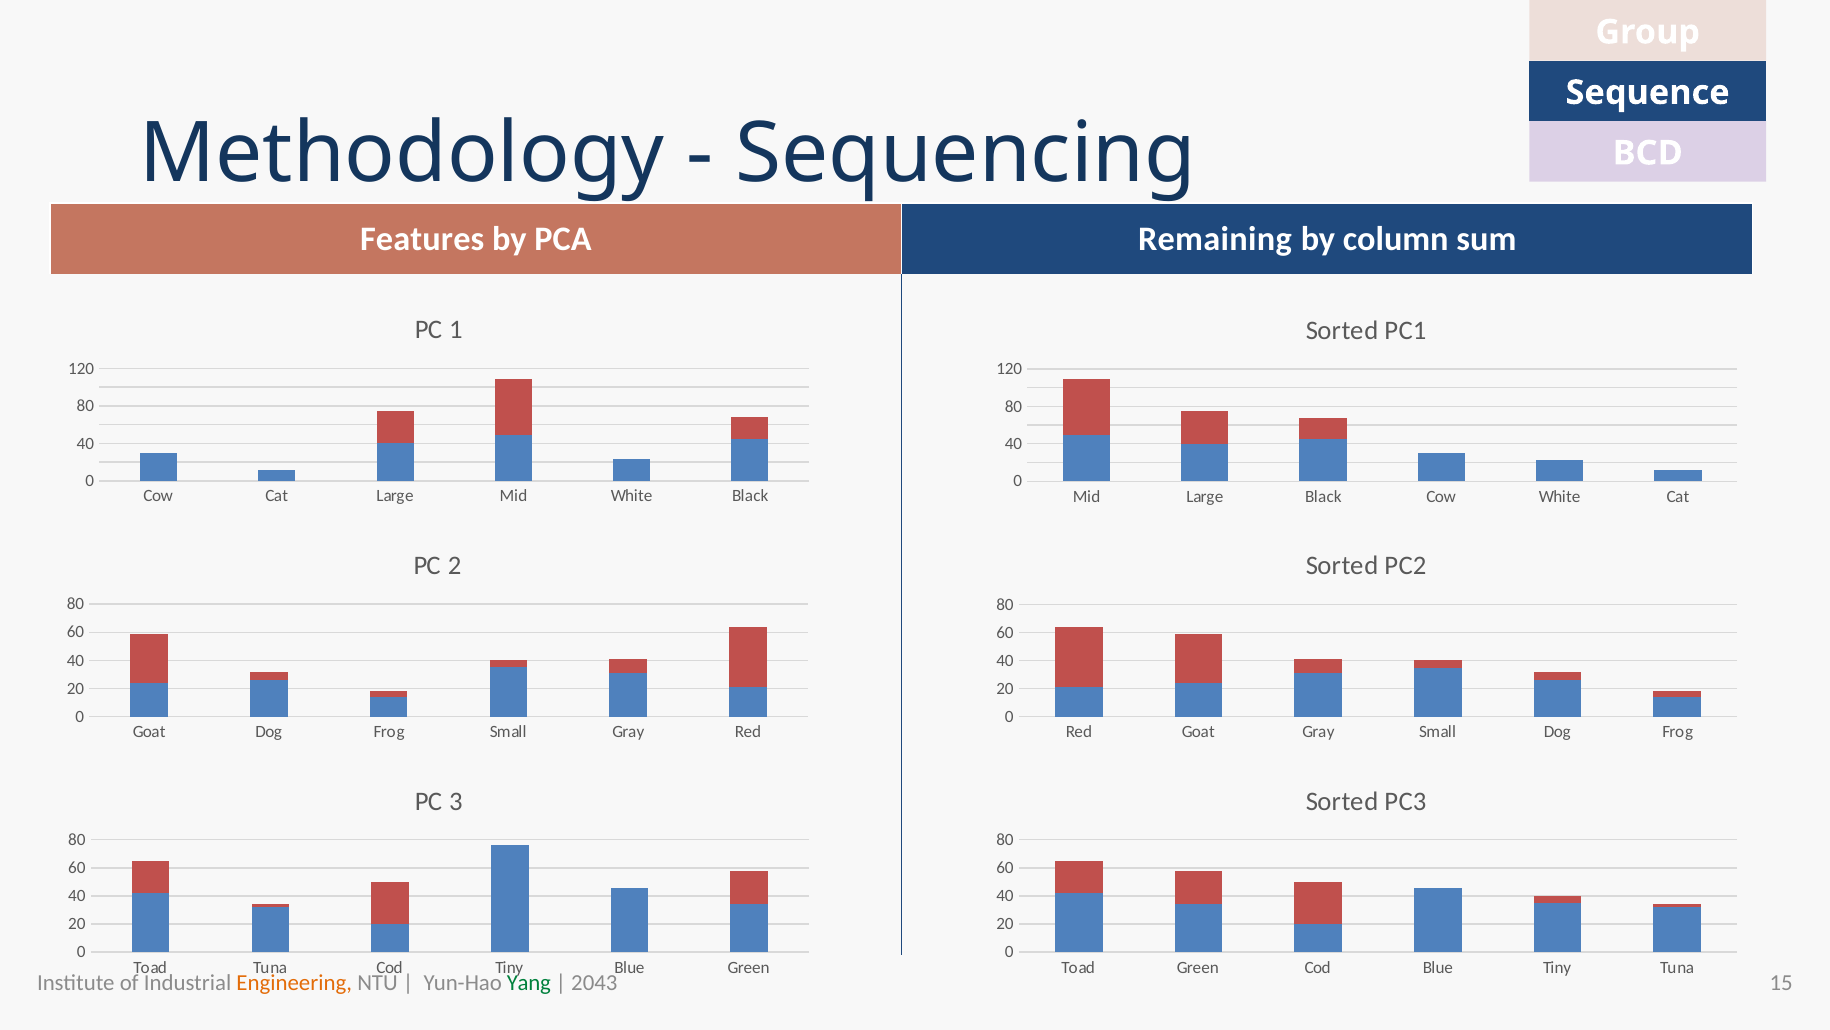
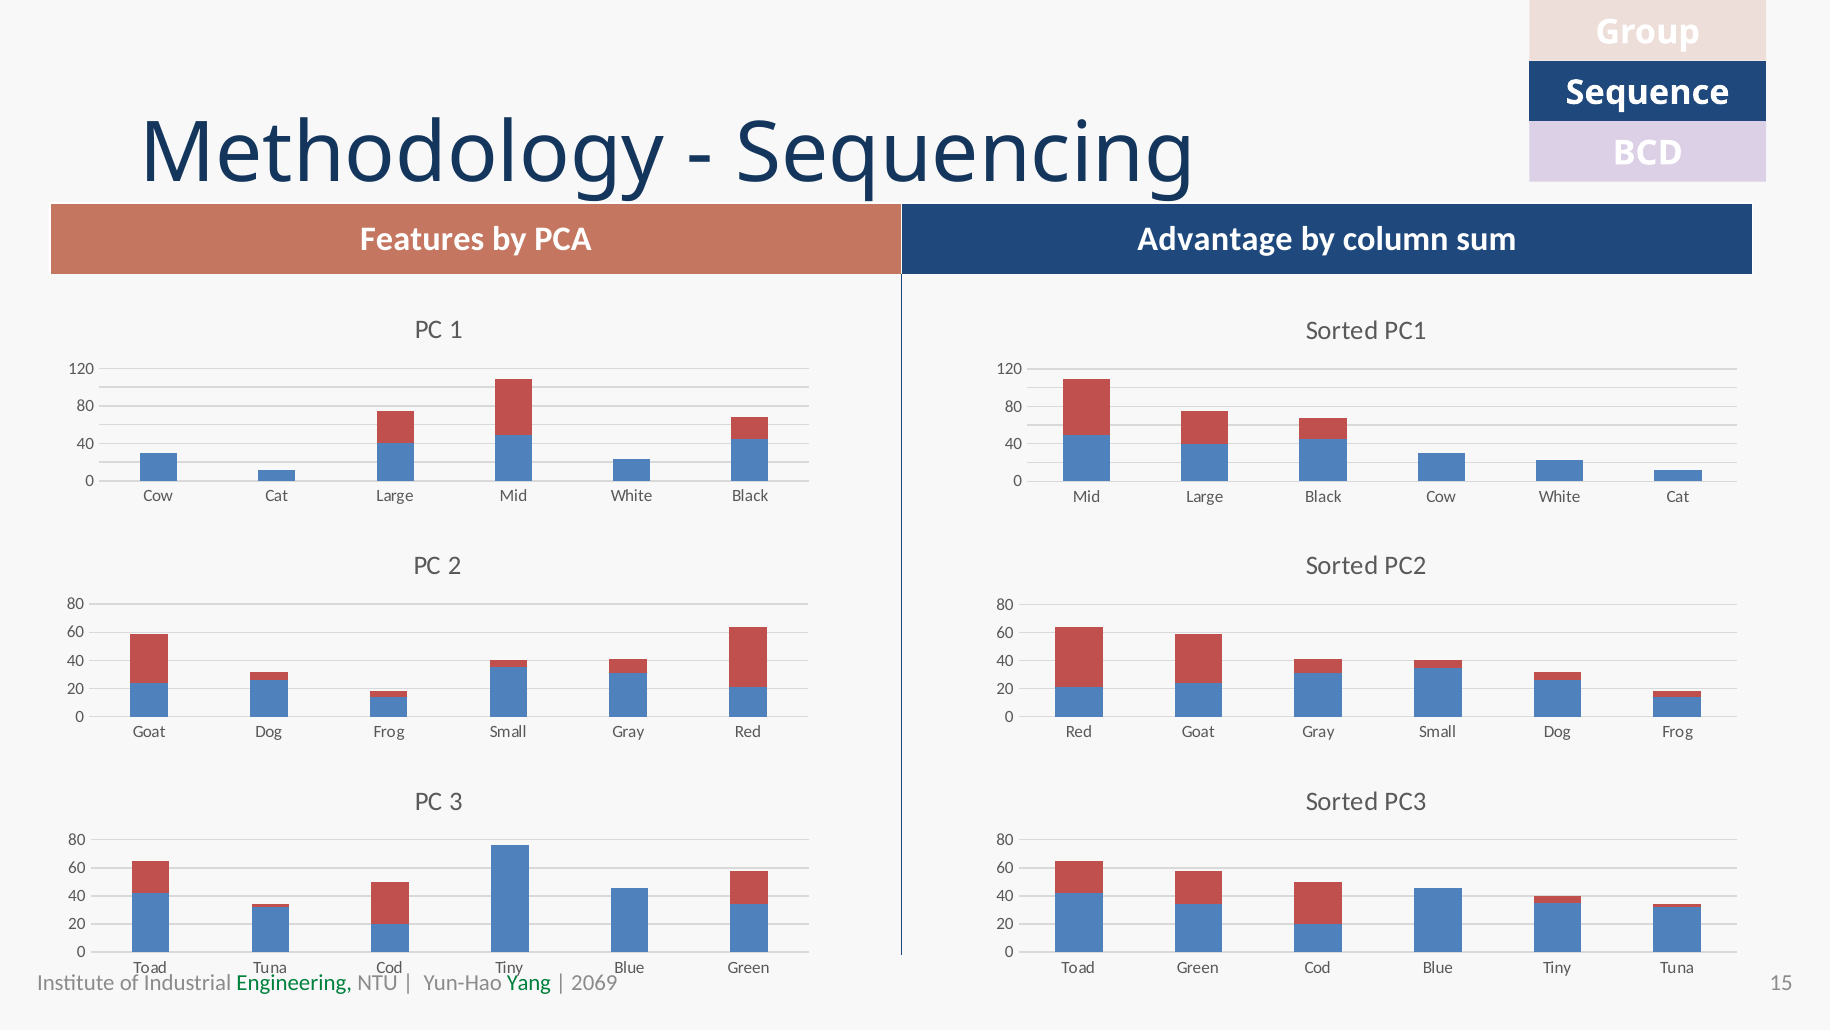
Remaining: Remaining -> Advantage (1215, 239)
Engineering colour: orange -> green (294, 983)
2043: 2043 -> 2069 (594, 983)
